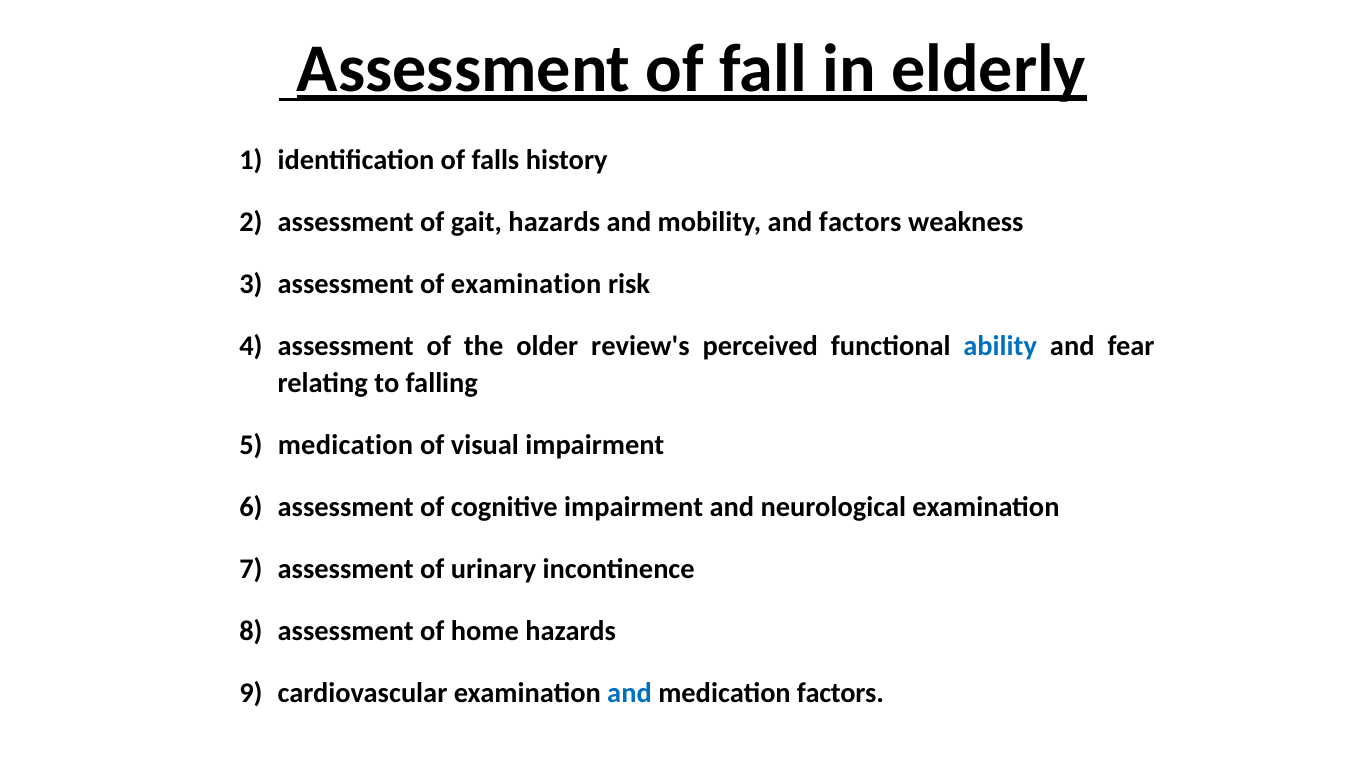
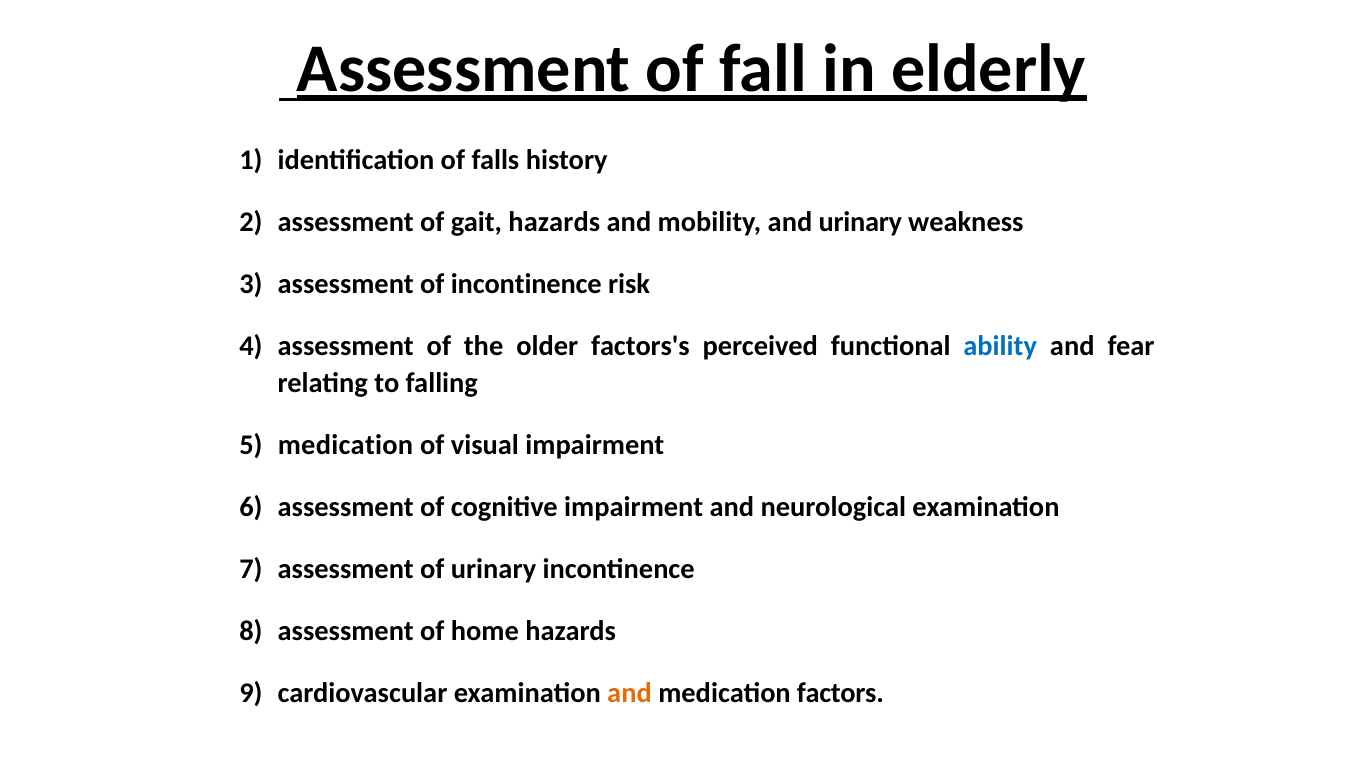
and factors: factors -> urinary (860, 222)
of examination: examination -> incontinence (526, 285)
review's: review's -> factors's (640, 347)
and colour: blue -> orange (630, 693)
